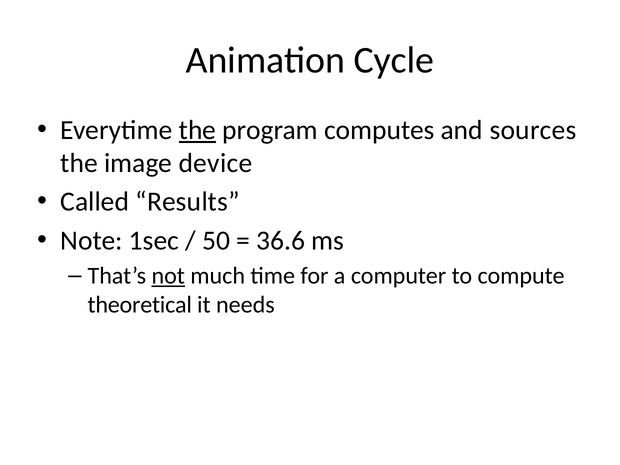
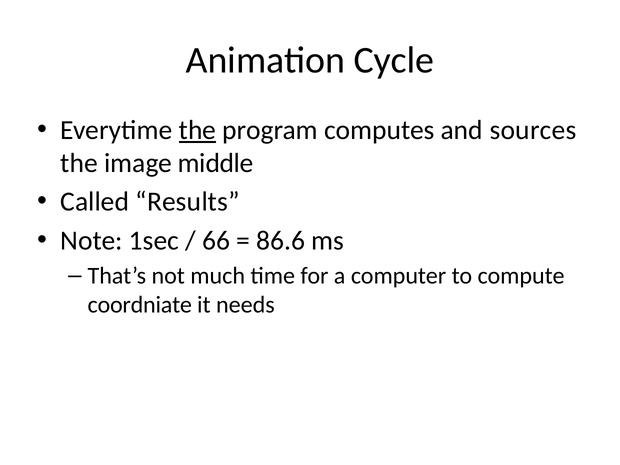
device: device -> middle (216, 163)
50: 50 -> 66 (216, 240)
36.6: 36.6 -> 86.6 (281, 240)
not underline: present -> none (168, 276)
theoretical: theoretical -> coordniate (140, 305)
